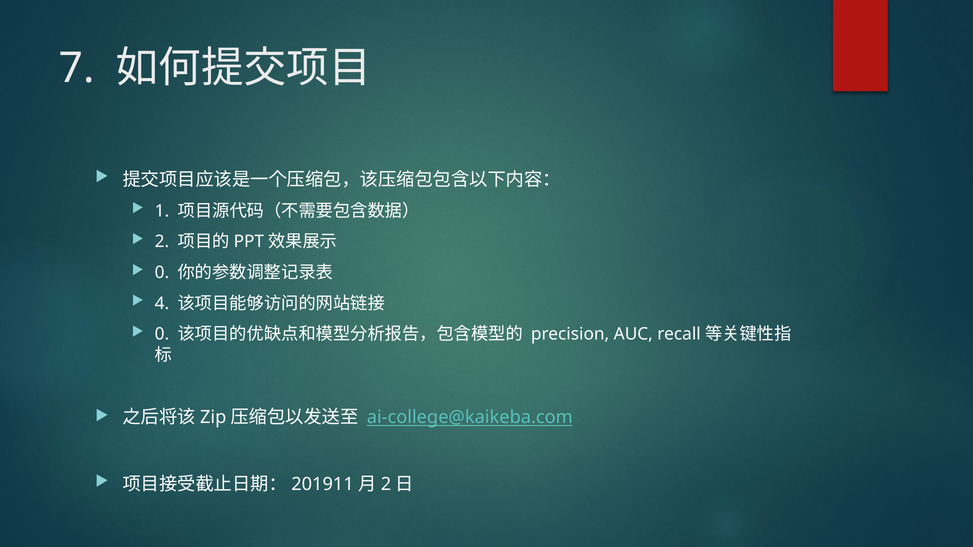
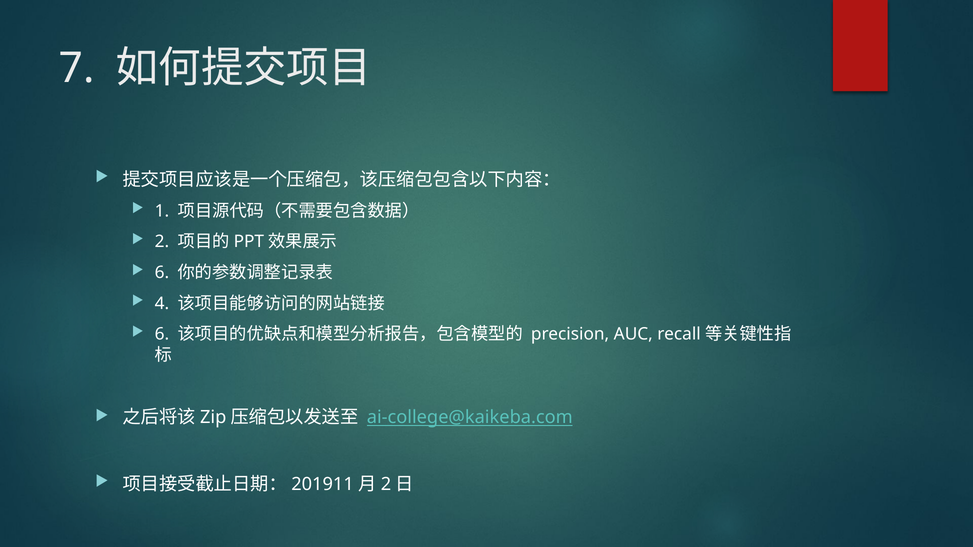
0: 0 -> 6 (162, 273)
0: 0 -> 6 (162, 334)
